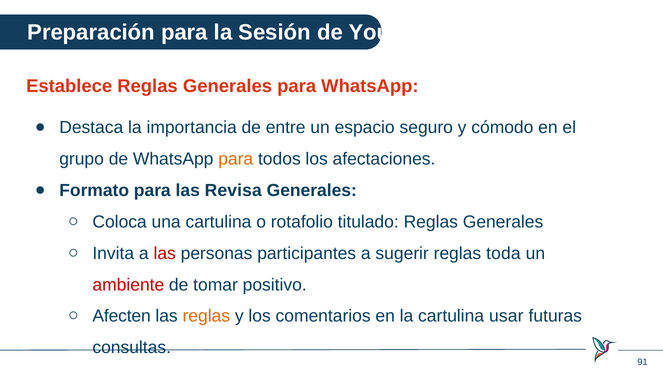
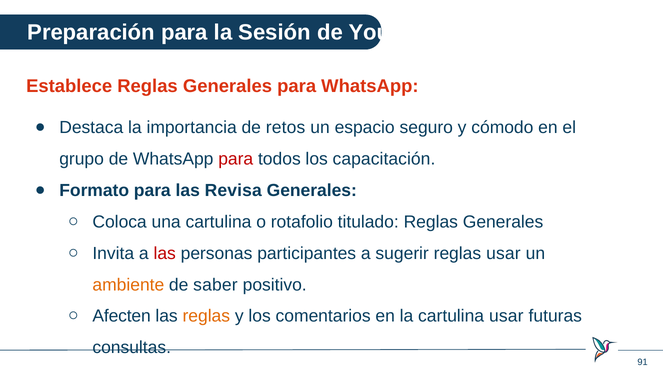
entre: entre -> retos (286, 127)
para colour: orange -> red (236, 159)
afectaciones: afectaciones -> capacitación (384, 159)
reglas toda: toda -> usar (503, 253)
ambiente colour: red -> orange (128, 285)
tomar: tomar -> saber (215, 285)
